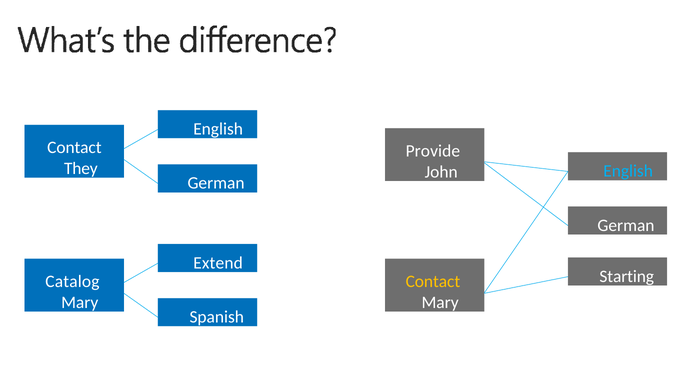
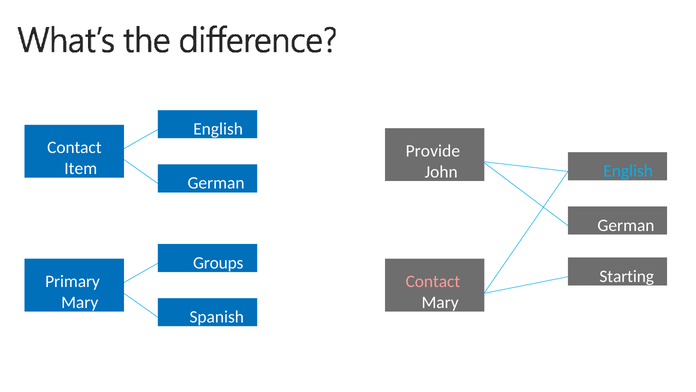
They: They -> Item (81, 168)
Extend: Extend -> Groups (218, 262)
Catalog: Catalog -> Primary (73, 281)
Contact colour: yellow -> pink (433, 281)
